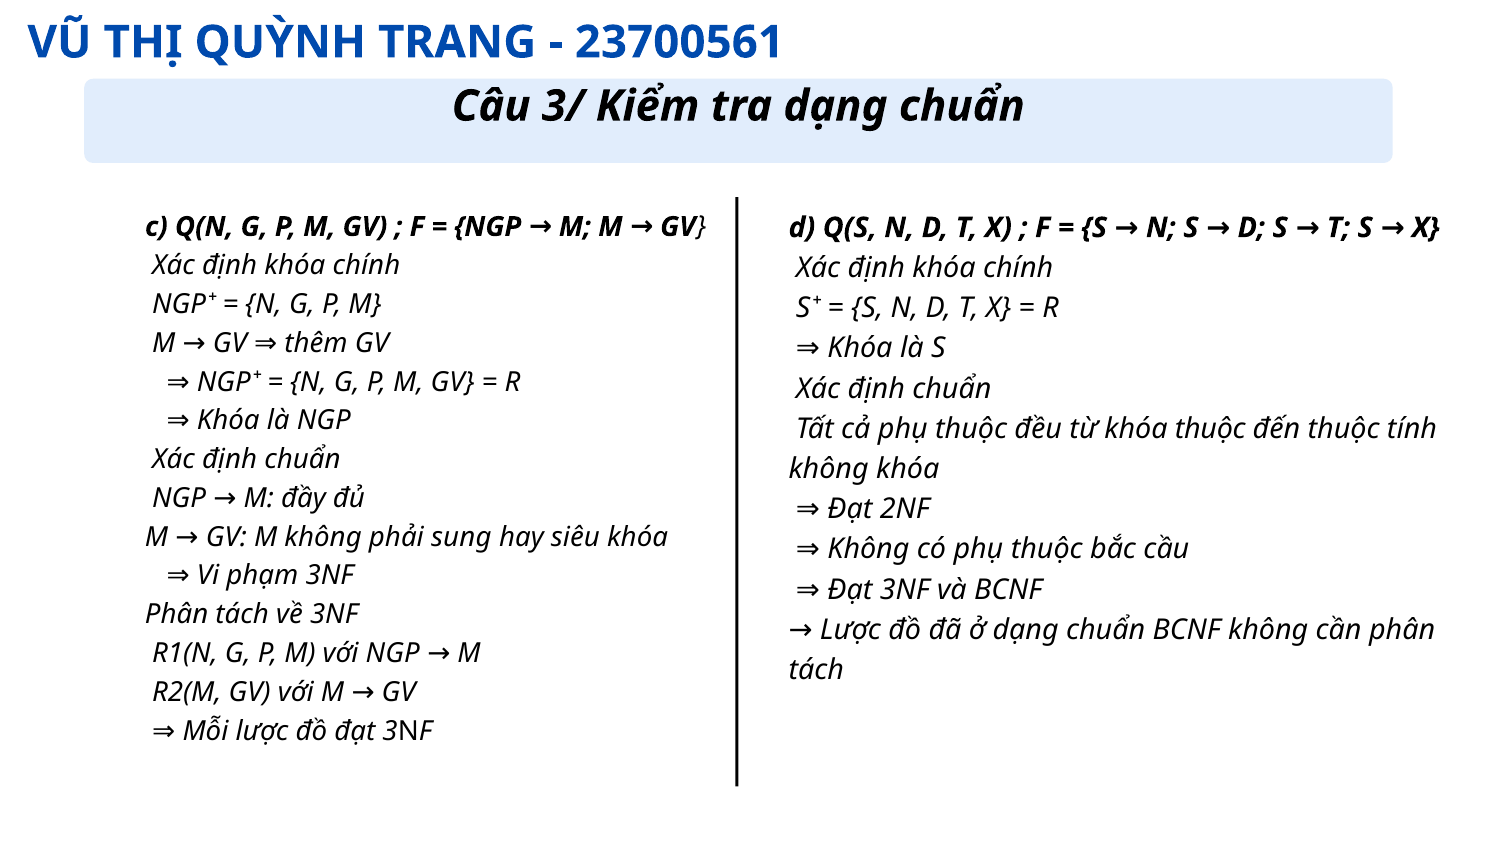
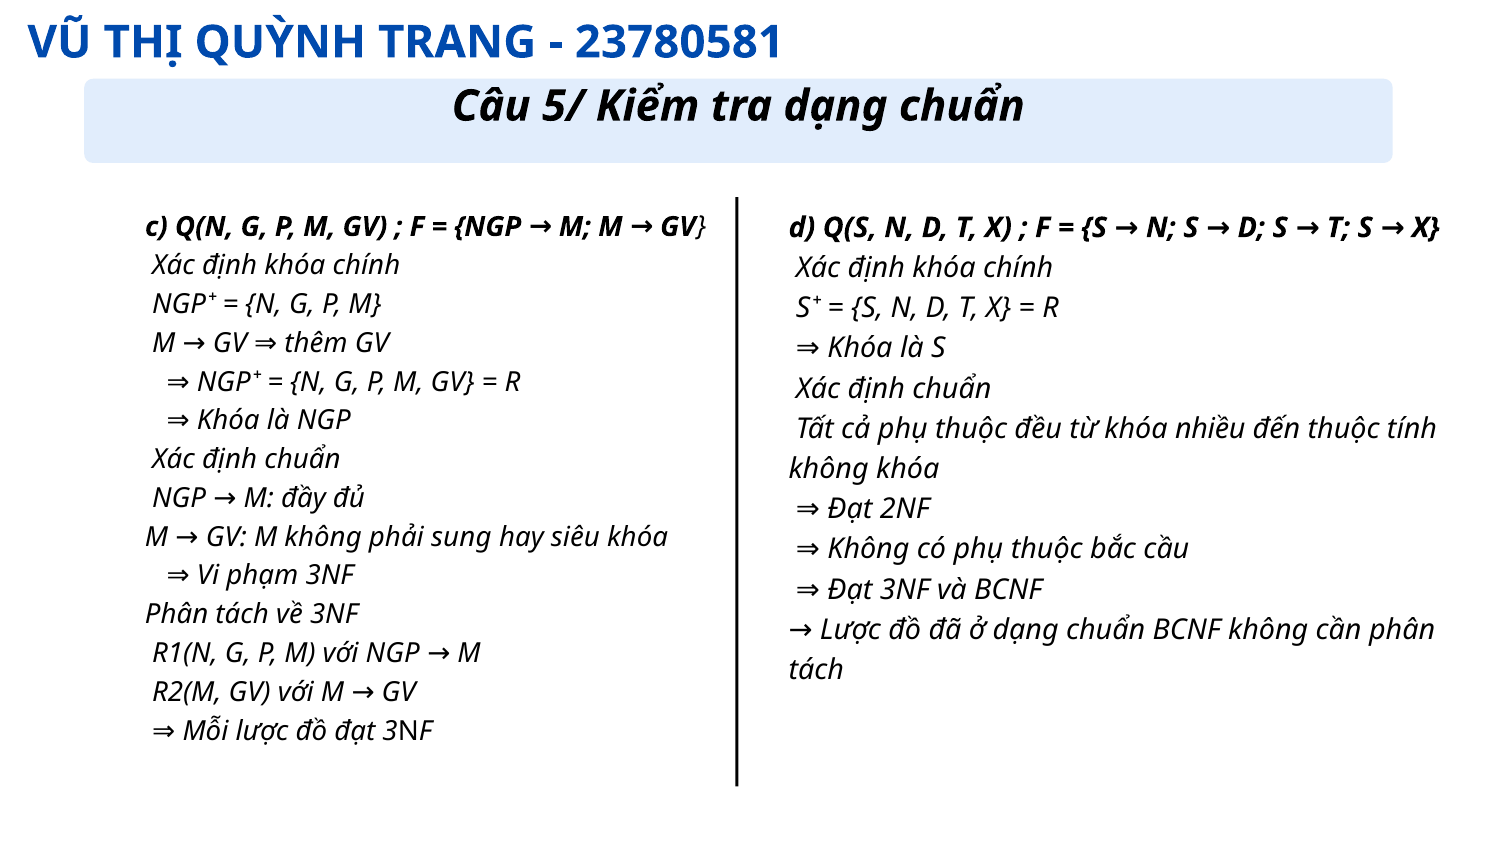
23700561: 23700561 -> 23780581 (679, 42)
3/: 3/ -> 5/ (563, 106)
khóa thuộc: thuộc -> nhiều (1210, 429)
